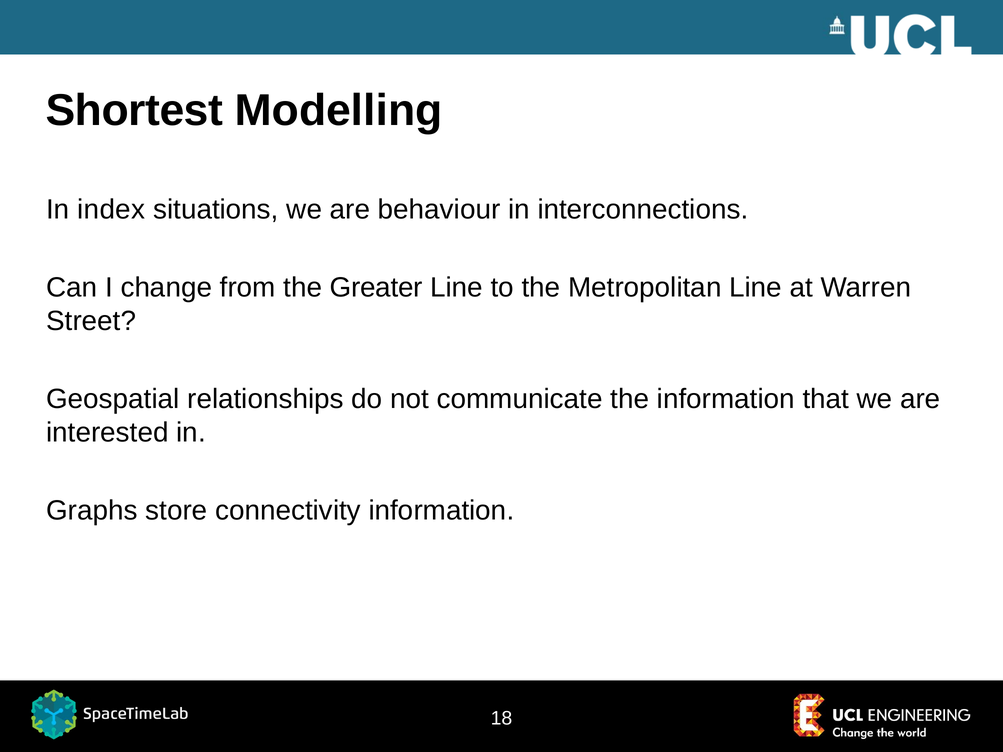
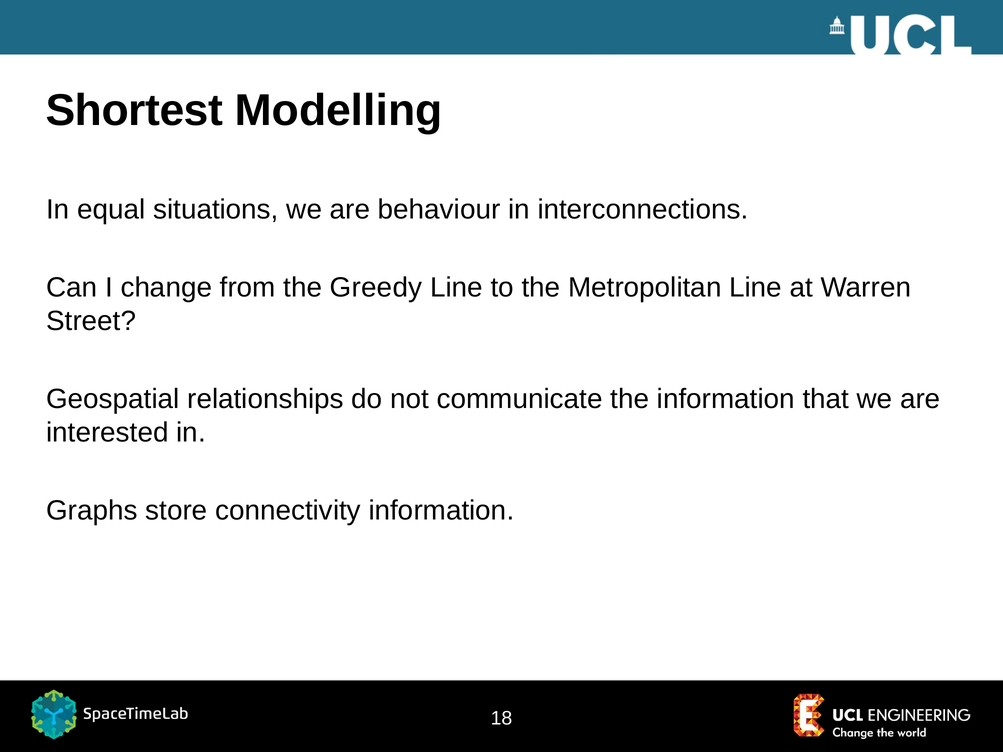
index: index -> equal (111, 210)
Greater: Greater -> Greedy (376, 288)
